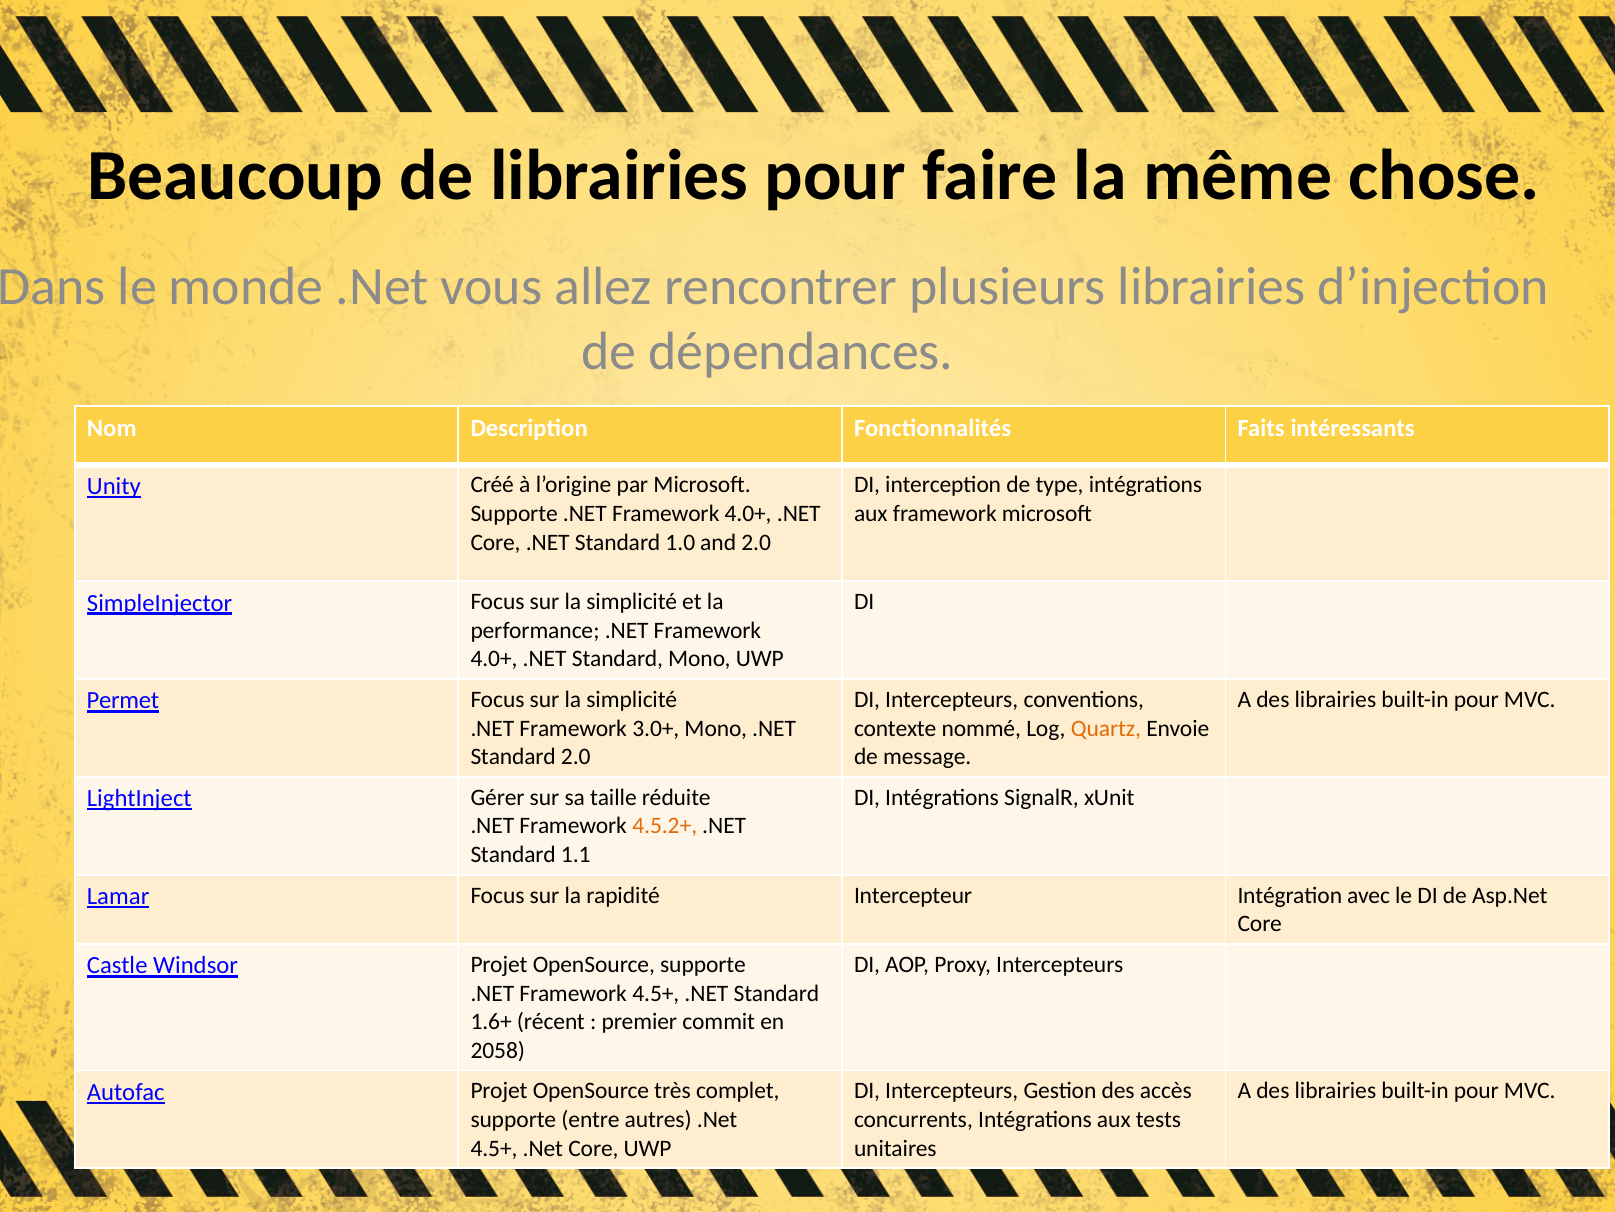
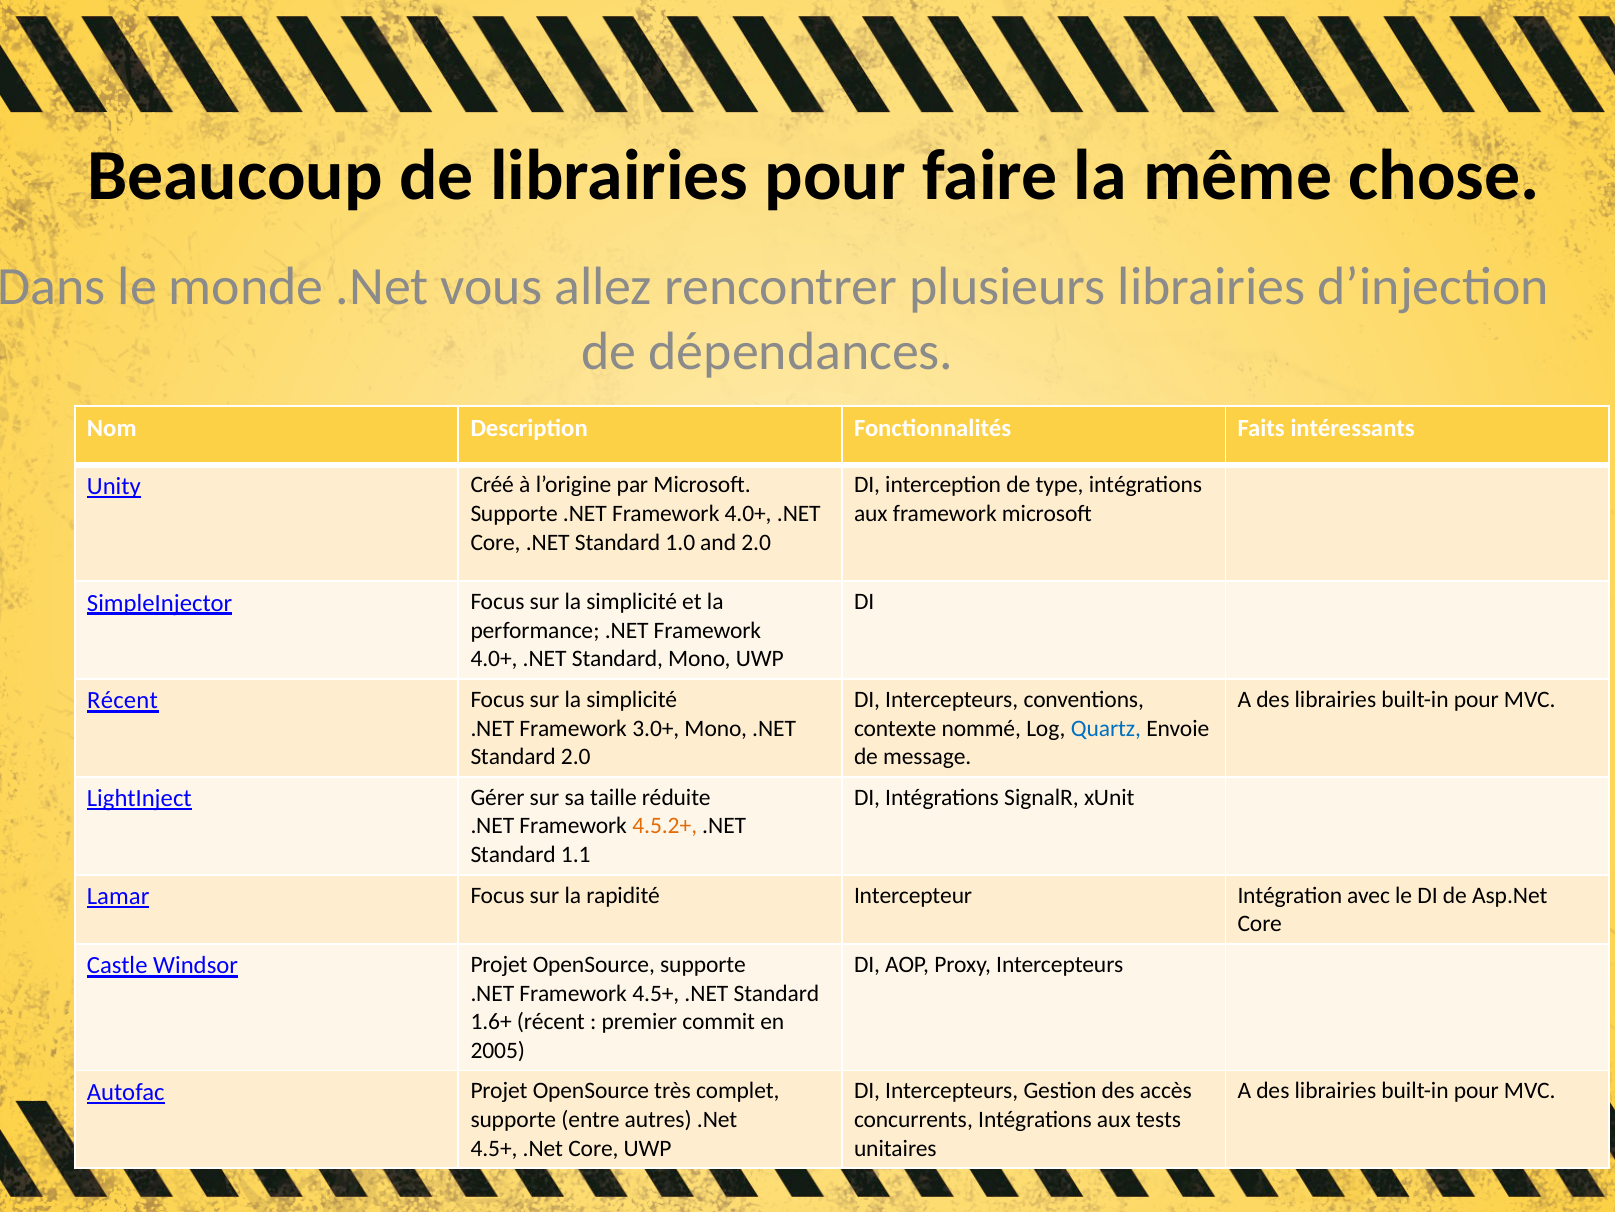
Permet: Permet -> Récent (123, 700)
Quartz colour: orange -> blue (1106, 728)
2058: 2058 -> 2005 (498, 1050)
